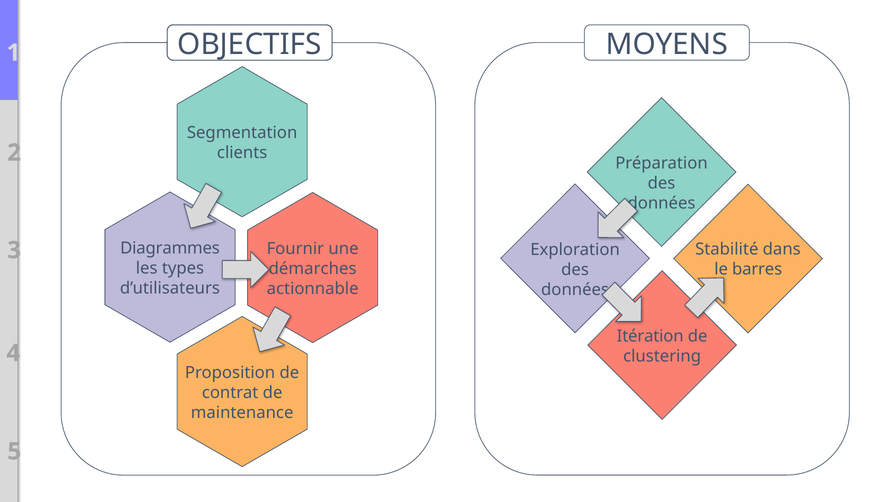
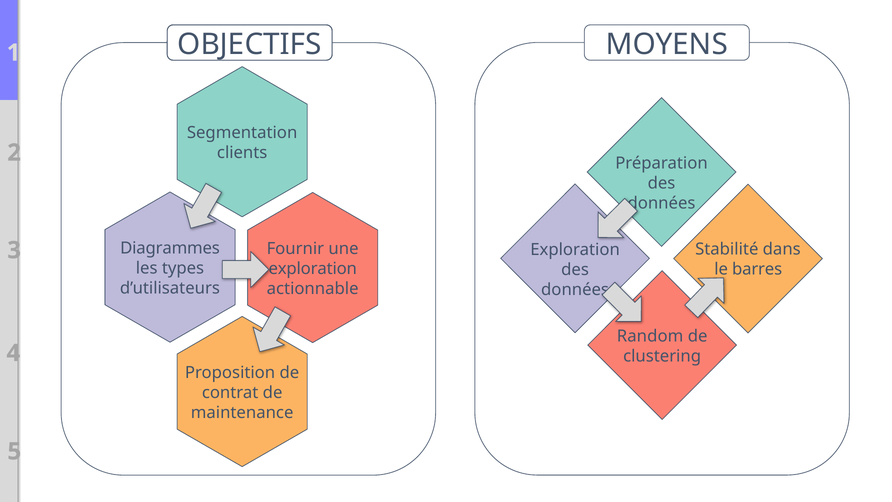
démarches: démarches -> exploration (313, 269)
Itération: Itération -> Random (650, 336)
